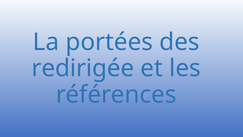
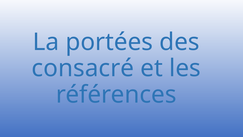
redirigée: redirigée -> consacré (83, 68)
